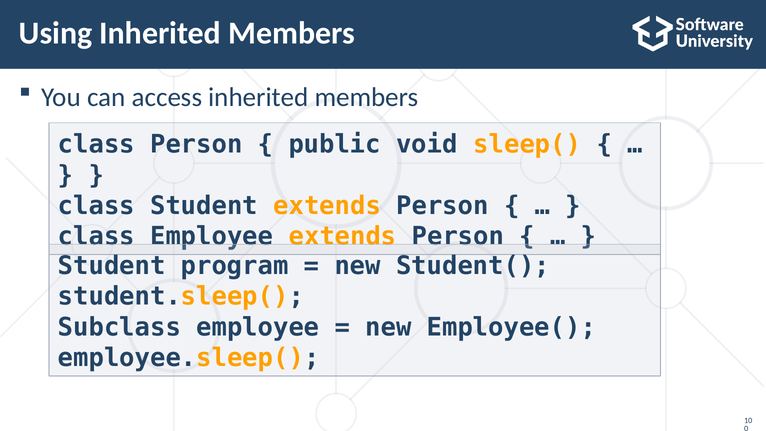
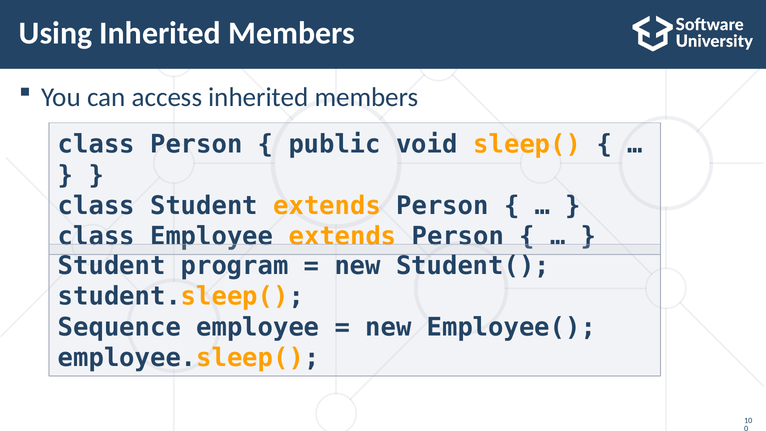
Subclass: Subclass -> Sequence (119, 327)
